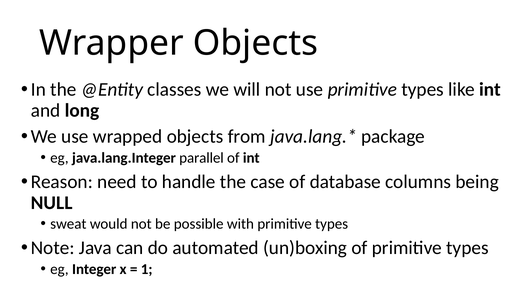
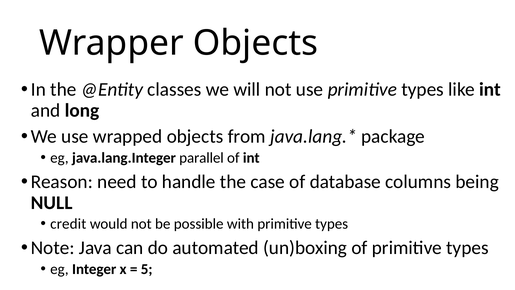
sweat: sweat -> credit (68, 224)
1: 1 -> 5 (147, 269)
